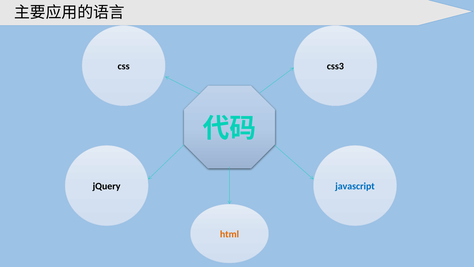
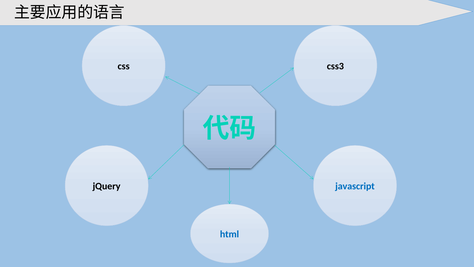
html colour: orange -> blue (229, 234)
